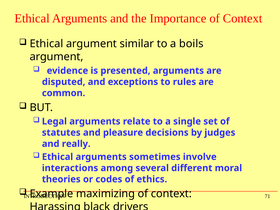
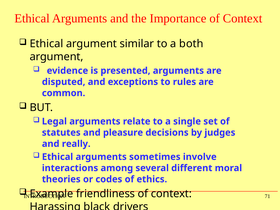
boils: boils -> both (191, 44)
maximizing: maximizing -> friendliness (106, 194)
